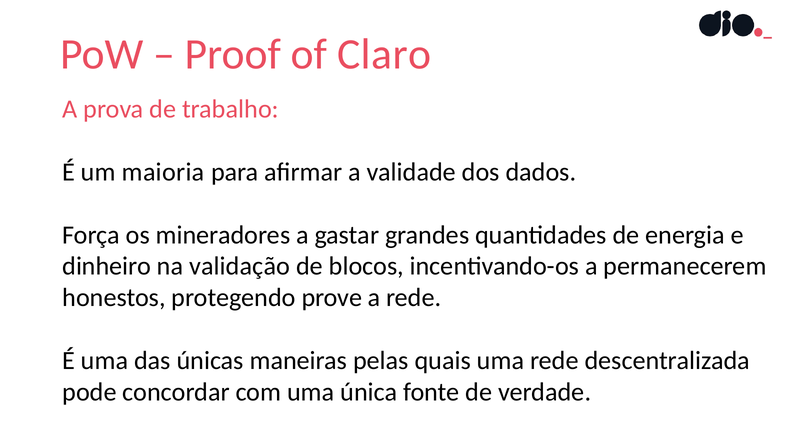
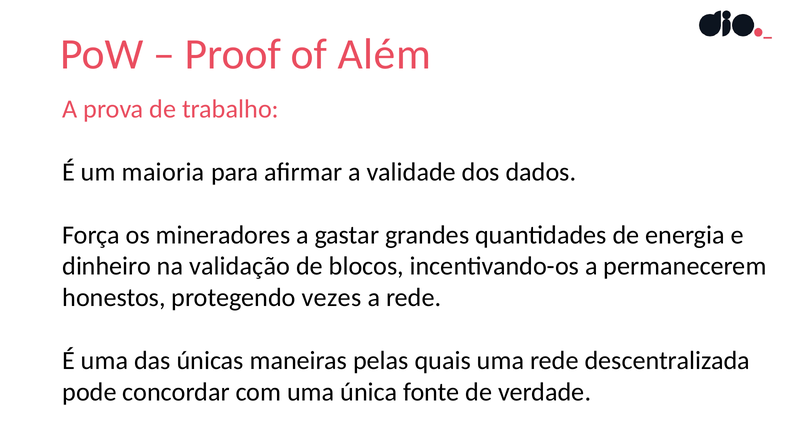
Claro: Claro -> Além (384, 54)
prove: prove -> vezes (332, 298)
